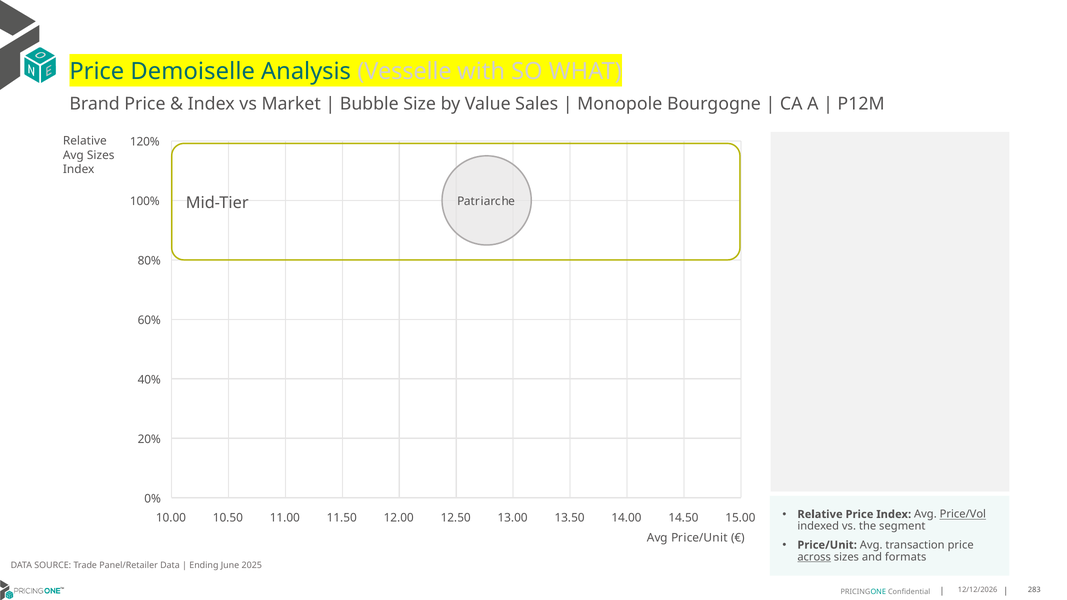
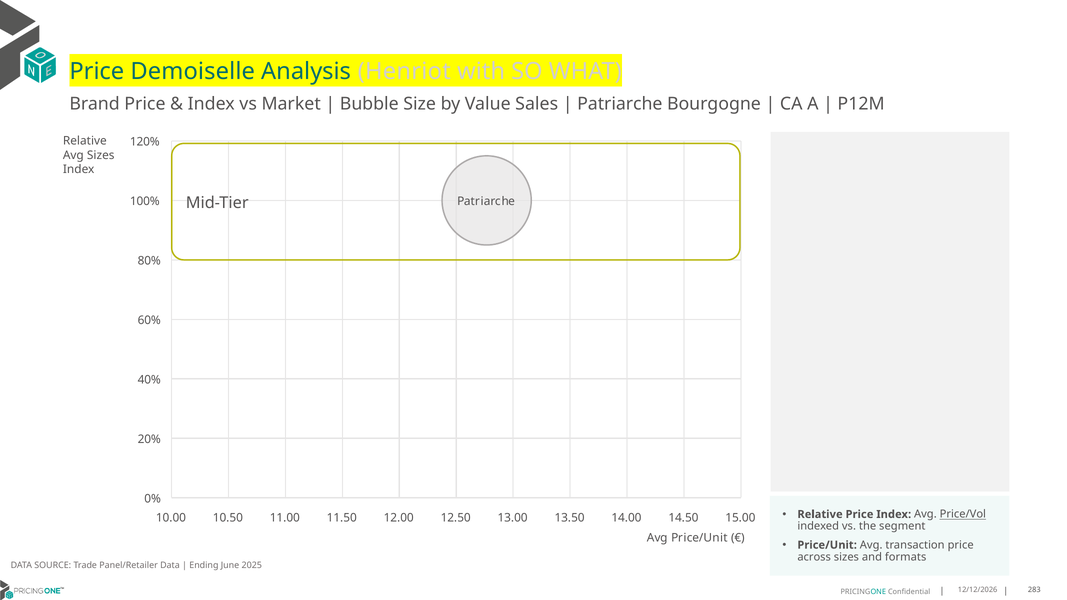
Vesselle: Vesselle -> Henriot (404, 72)
Monopole: Monopole -> Patriarche (620, 104)
across underline: present -> none (814, 557)
